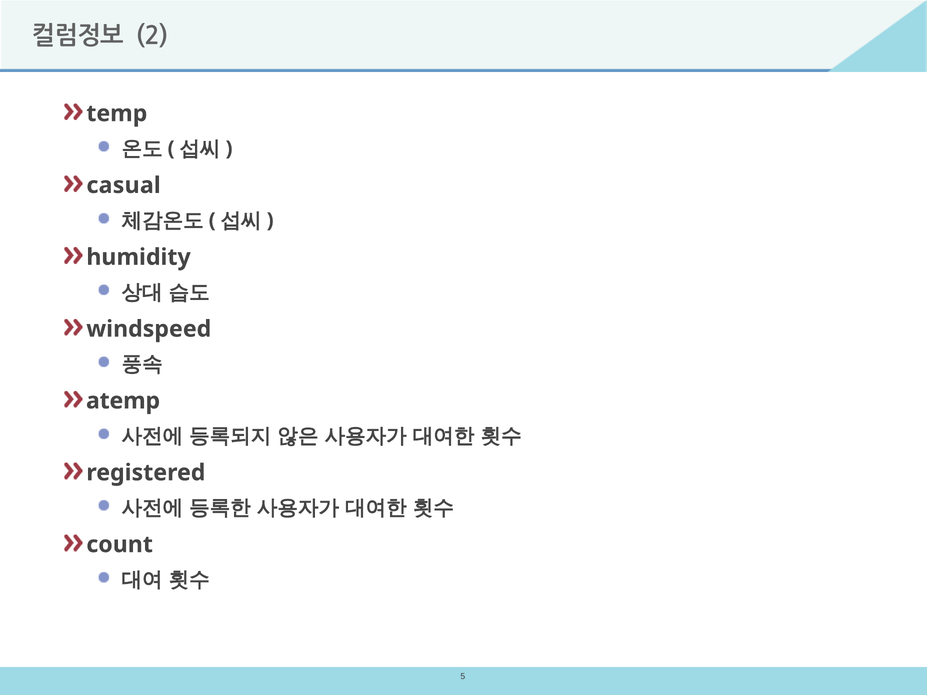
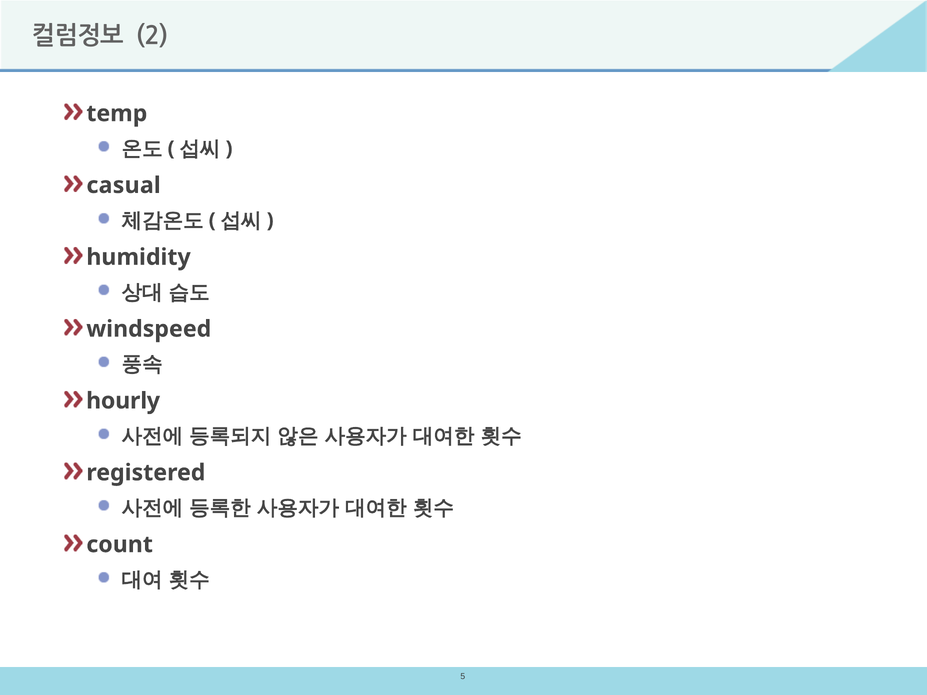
atemp: atemp -> hourly (123, 401)
